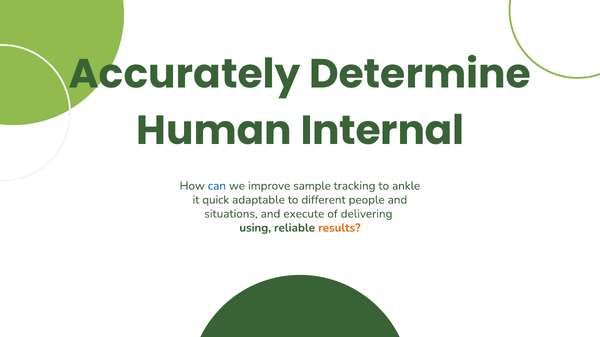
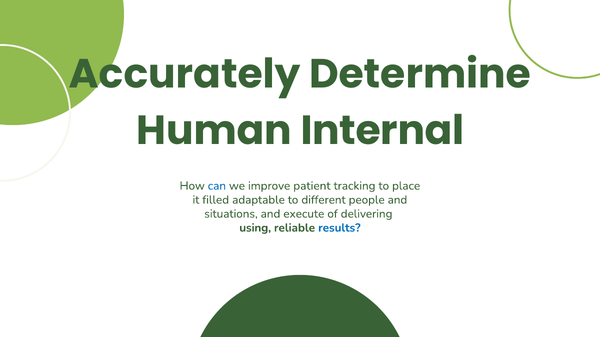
sample: sample -> patient (312, 186)
ankle: ankle -> place (406, 186)
quick: quick -> filled (216, 200)
results colour: orange -> blue (339, 228)
